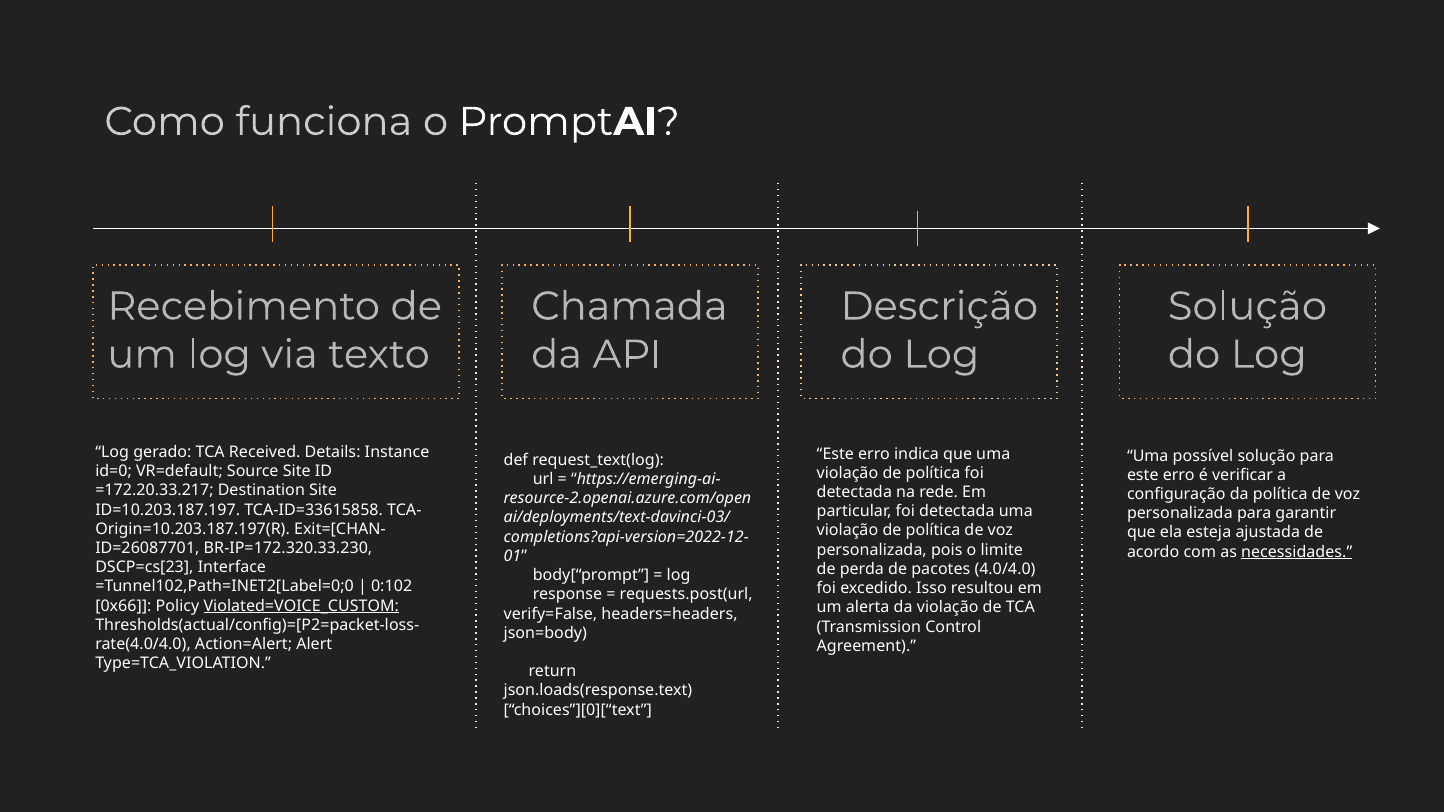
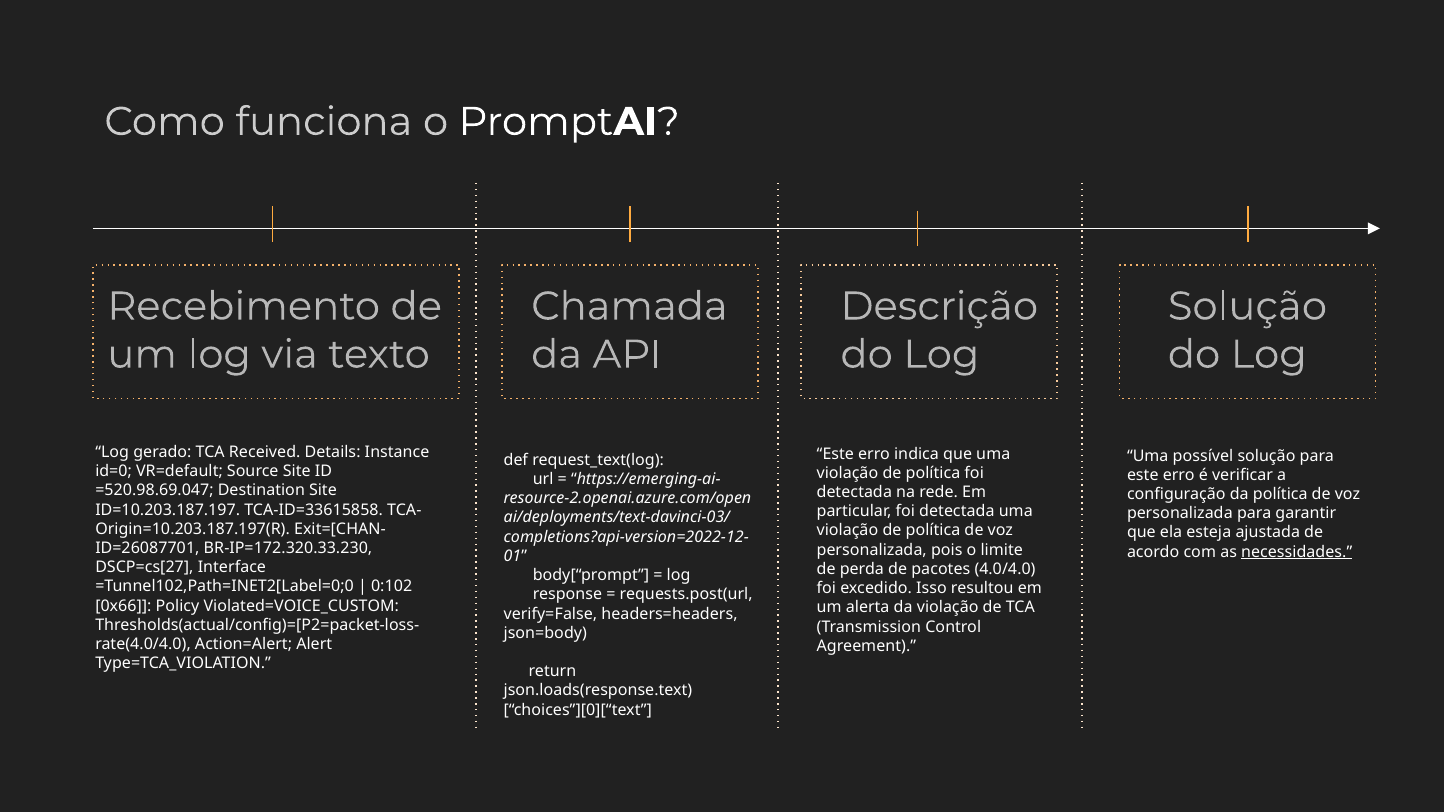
=172.20.33.217: =172.20.33.217 -> =520.98.69.047 (154, 491)
DSCP=cs[23: DSCP=cs[23 -> DSCP=cs[27 (144, 568)
Violated=VOICE_CUSTOM underline: present -> none (301, 606)
